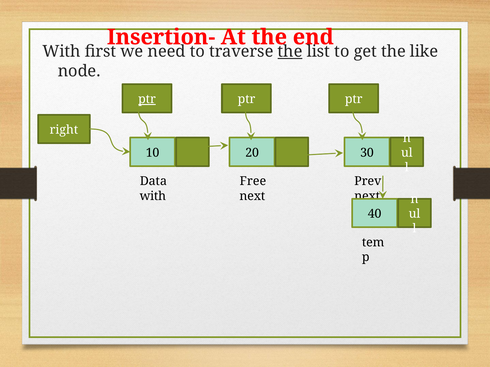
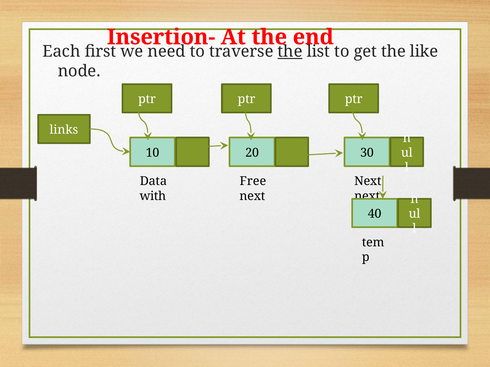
With: With -> Each (61, 52)
ptr underline: present -> none (147, 99)
right: right -> links (64, 130)
Prev: Prev -> Next (368, 182)
